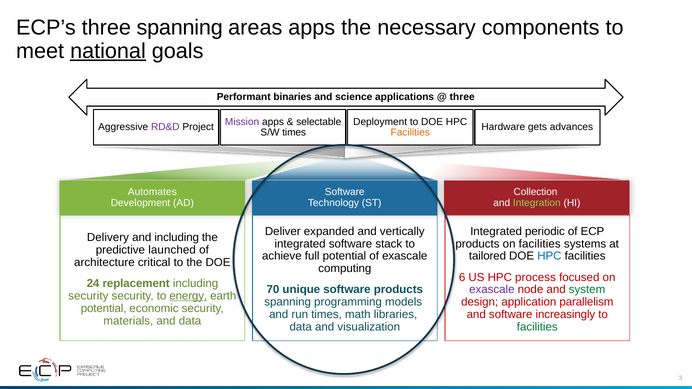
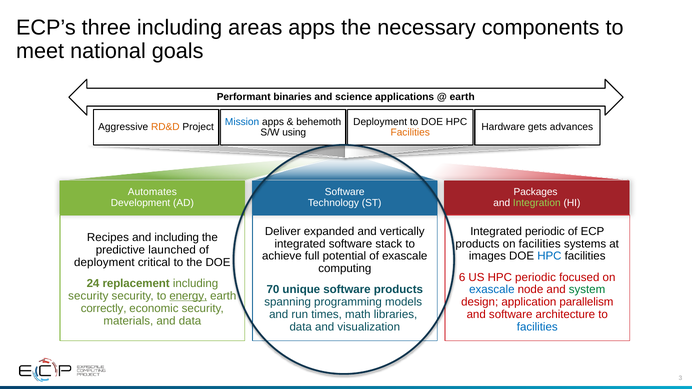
three spanning: spanning -> including (180, 28)
national underline: present -> none (108, 51)
three: three -> earth (462, 97)
Mission colour: purple -> blue (242, 122)
selectable: selectable -> behemoth (319, 122)
RD&D colour: purple -> orange (165, 127)
S/W times: times -> using (294, 133)
Collection: Collection -> Packages (536, 192)
Delivery: Delivery -> Recipes (108, 238)
tailored: tailored -> images (487, 256)
architecture: architecture -> deployment (104, 263)
HPC process: process -> periodic (536, 277)
exascale colour: purple -> blue (492, 290)
potential: potential -> correctly (104, 309)
increasingly: increasingly -> architecture (565, 315)
facilities colour: green -> blue (537, 327)
